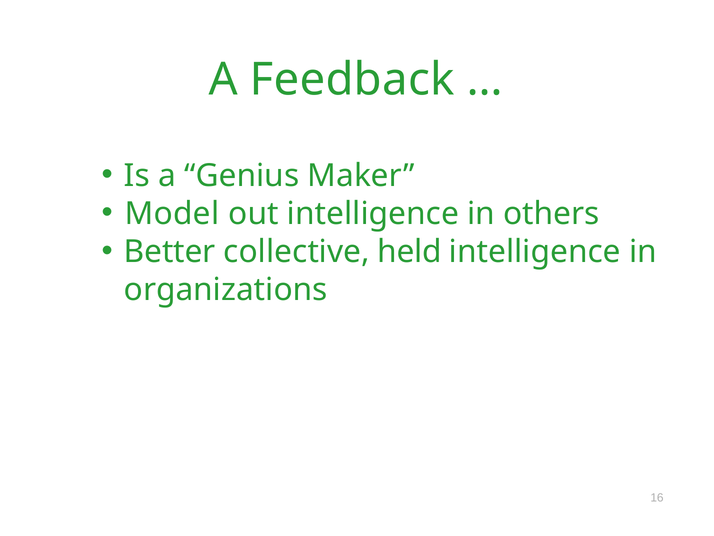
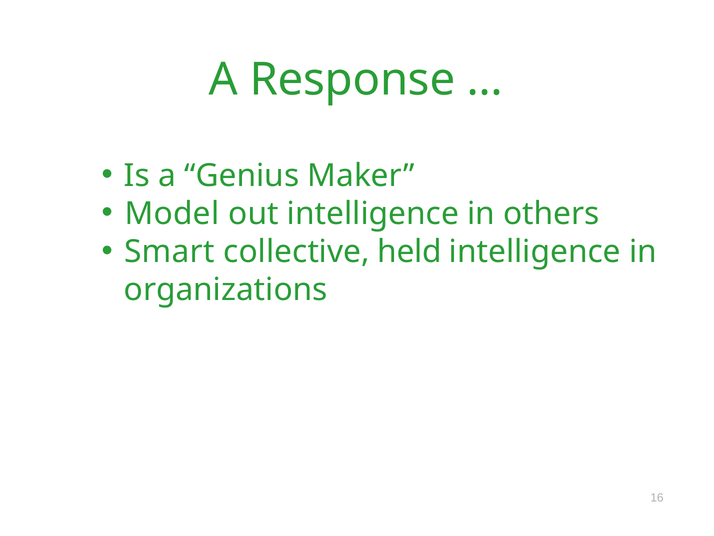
Feedback: Feedback -> Response (352, 80)
Better: Better -> Smart (169, 252)
